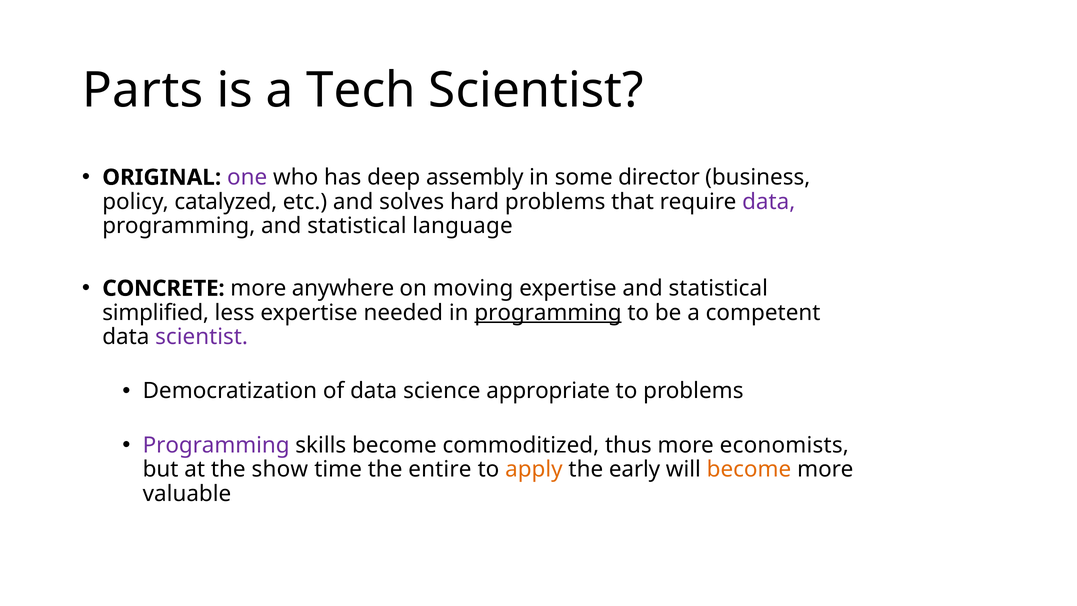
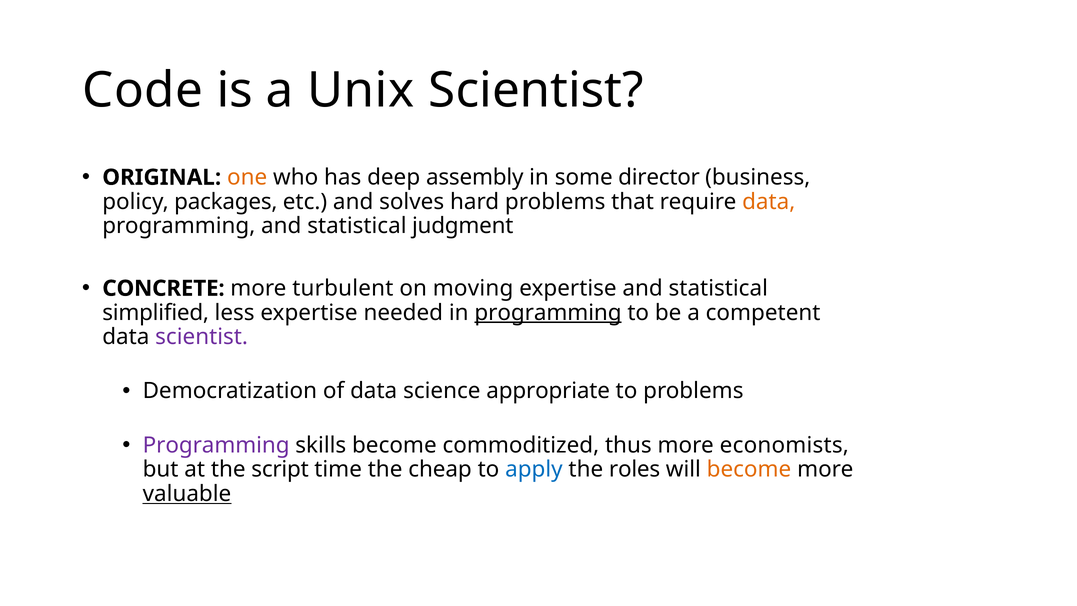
Parts: Parts -> Code (143, 90)
Tech: Tech -> Unix (361, 90)
one colour: purple -> orange (247, 177)
catalyzed: catalyzed -> packages (226, 202)
data colour: purple -> orange (769, 202)
language: language -> judgment (463, 226)
anywhere: anywhere -> turbulent (343, 288)
show: show -> script (280, 469)
entire: entire -> cheap (440, 469)
apply colour: orange -> blue (534, 469)
early: early -> roles (635, 469)
valuable underline: none -> present (187, 494)
